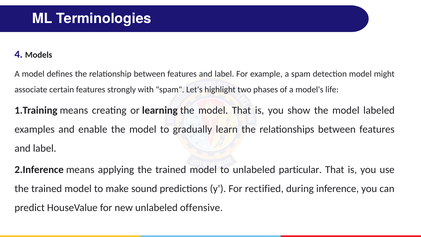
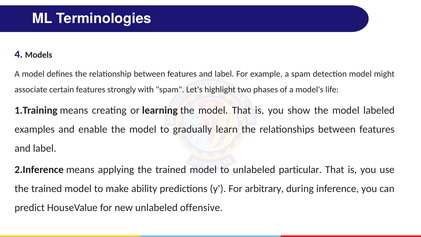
sound: sound -> ability (144, 189)
rectified: rectified -> arbitrary (264, 189)
